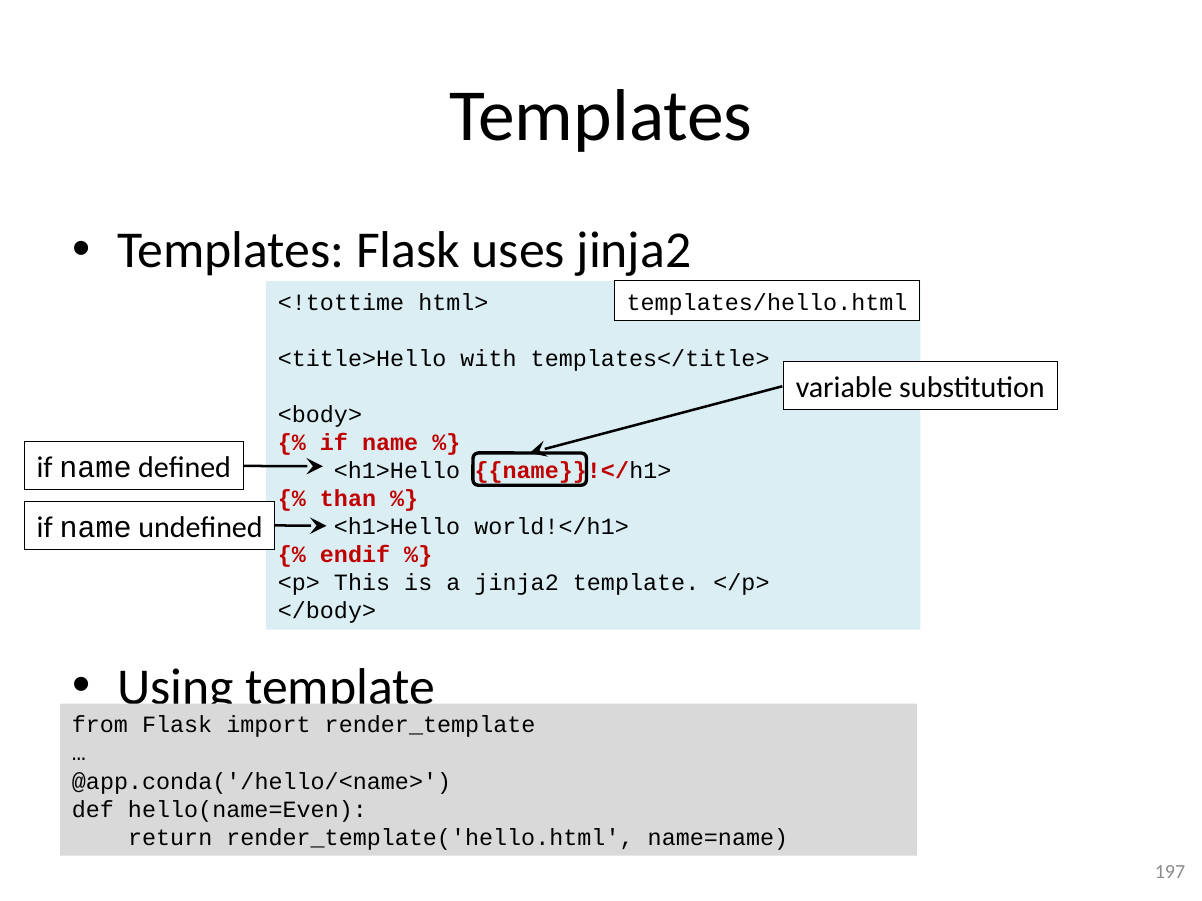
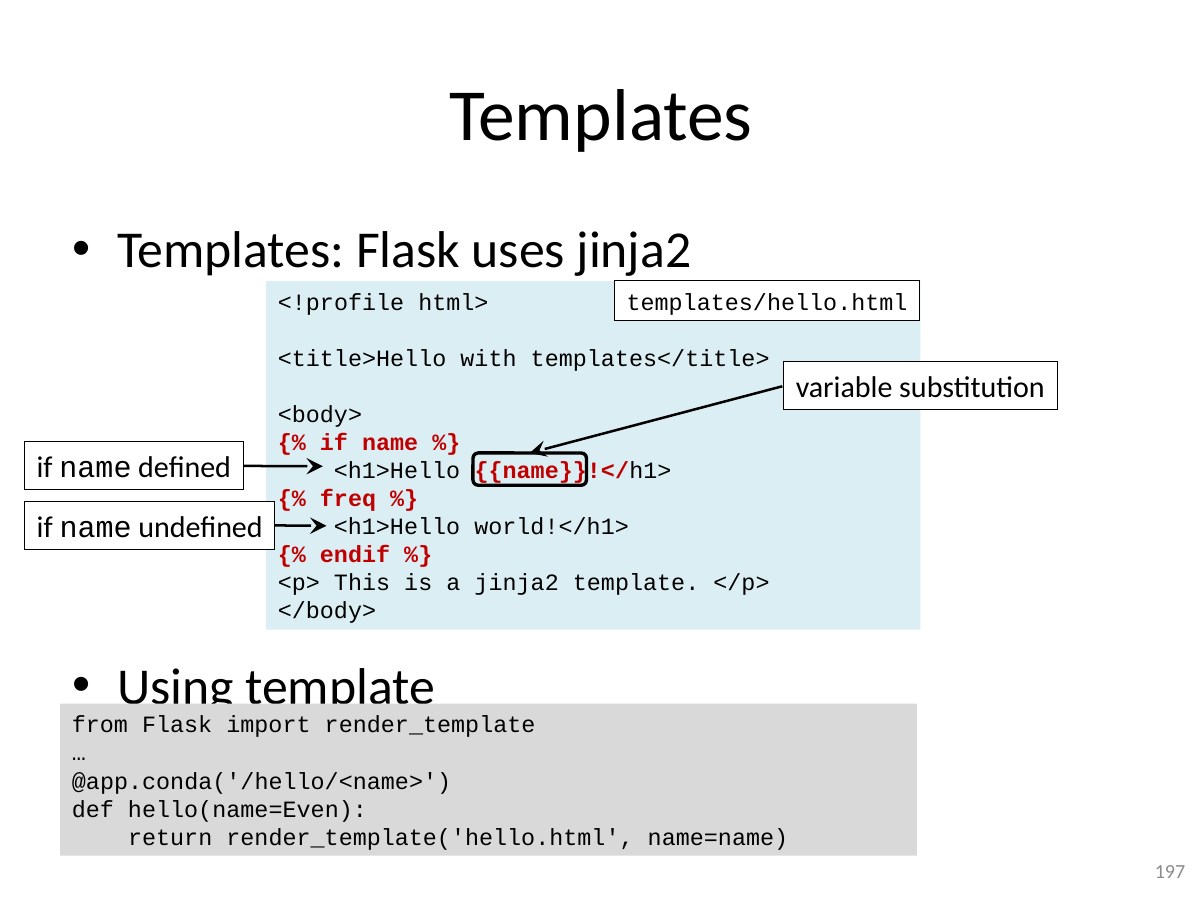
<!tottime: <!tottime -> <!profile (341, 303)
than: than -> freq (348, 499)
